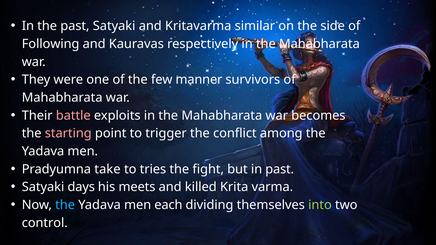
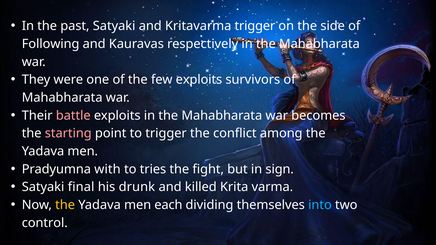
Kritavarma similar: similar -> trigger (255, 26)
few manner: manner -> exploits (199, 80)
take: take -> with (107, 169)
in past: past -> sign (280, 169)
days: days -> final (81, 187)
meets: meets -> drunk (137, 187)
the colour: light blue -> yellow (65, 205)
into colour: light green -> light blue (320, 205)
